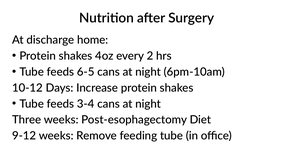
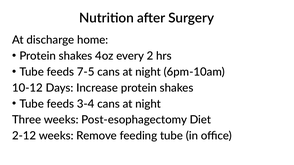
6-5: 6-5 -> 7-5 (86, 72)
9-12: 9-12 -> 2-12 (24, 136)
